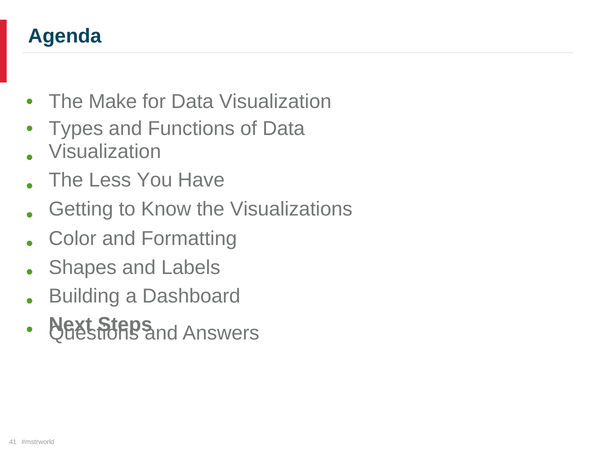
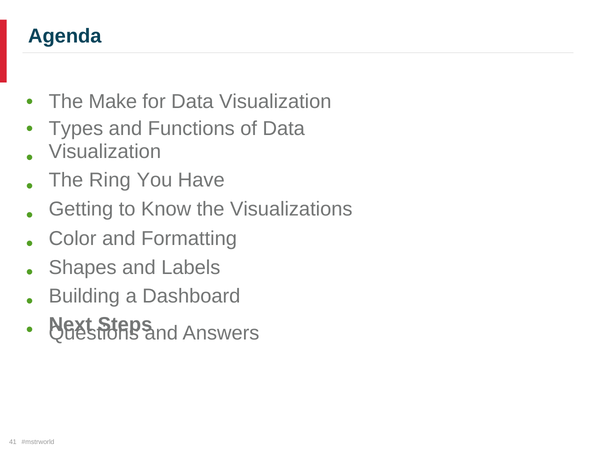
Less: Less -> Ring (110, 180)
